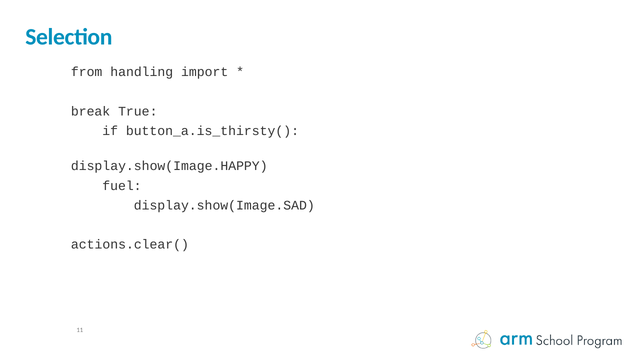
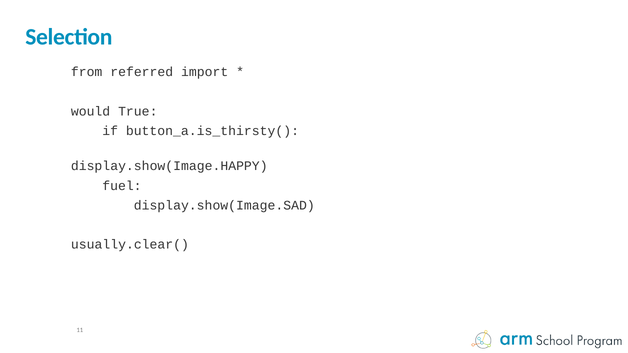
handling: handling -> referred (142, 72)
break: break -> would (91, 111)
actions.clear(: actions.clear( -> usually.clear( (130, 245)
